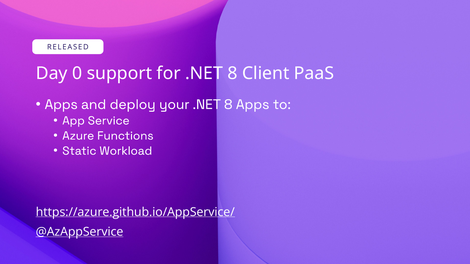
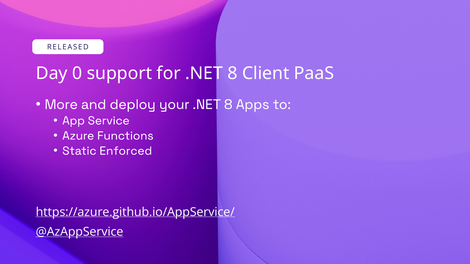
Apps: Apps -> More (61, 105)
Workload: Workload -> Enforced (126, 151)
